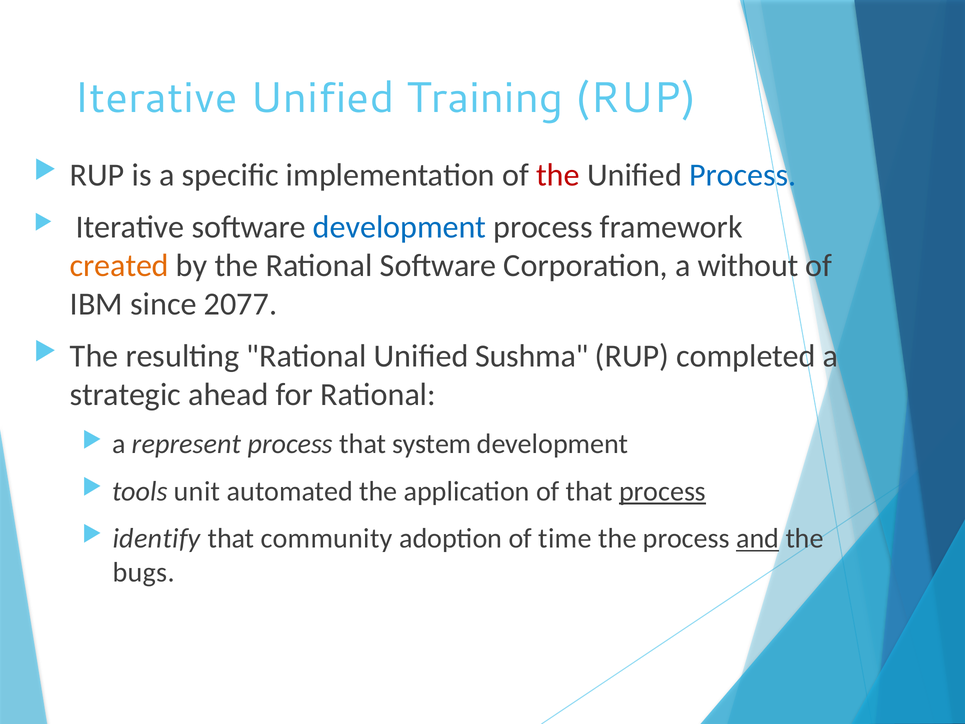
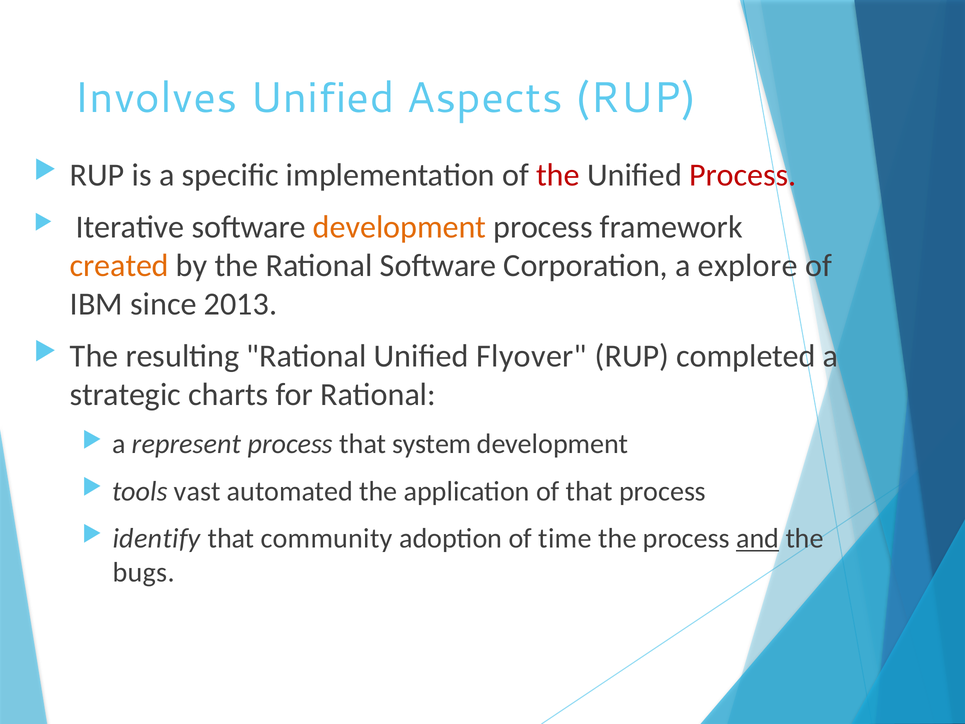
Iterative: Iterative -> Involves (156, 98)
Training: Training -> Aspects (484, 98)
Process colour: blue -> red (743, 175)
development colour: blue -> orange (400, 227)
without: without -> explore (748, 266)
2077: 2077 -> 2013 (241, 304)
Sushma: Sushma -> Flyover (532, 356)
ahead: ahead -> charts (228, 395)
unit: unit -> vast (197, 491)
process underline: present -> none (663, 491)
